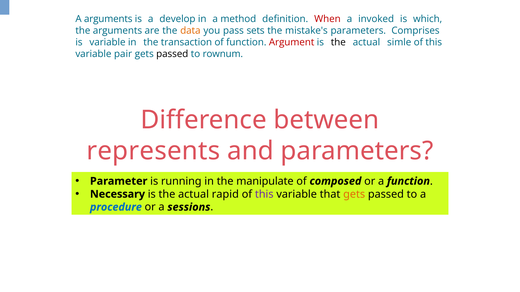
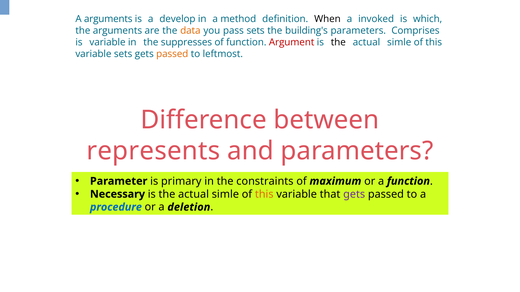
When colour: red -> black (327, 19)
mistake's: mistake's -> building's (306, 31)
transaction: transaction -> suppresses (186, 42)
variable pair: pair -> sets (123, 54)
passed colour: black -> orange (172, 54)
rownum: rownum -> leftmost (223, 54)
running: running -> primary (181, 181)
manipulate: manipulate -> constraints (265, 181)
composed: composed -> maximum (335, 181)
rapid: rapid -> simle (225, 194)
this colour: purple -> orange (264, 194)
gets colour: orange -> purple (354, 194)
sessions: sessions -> deletion (189, 207)
